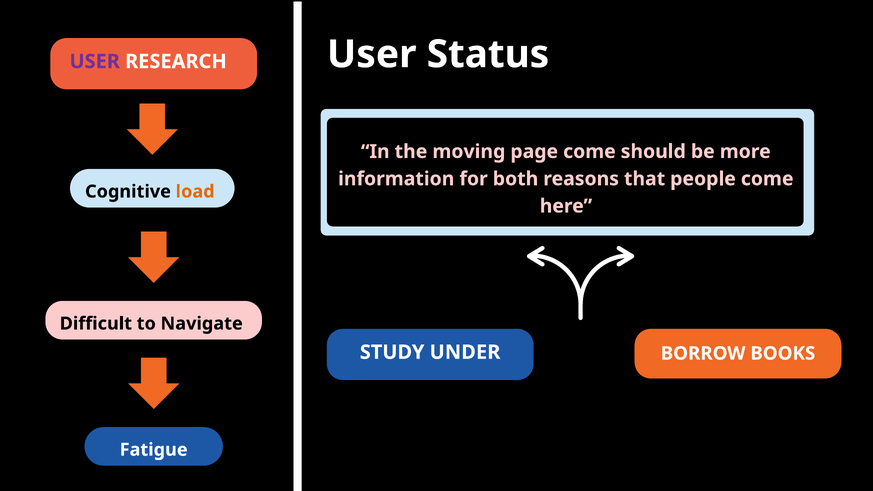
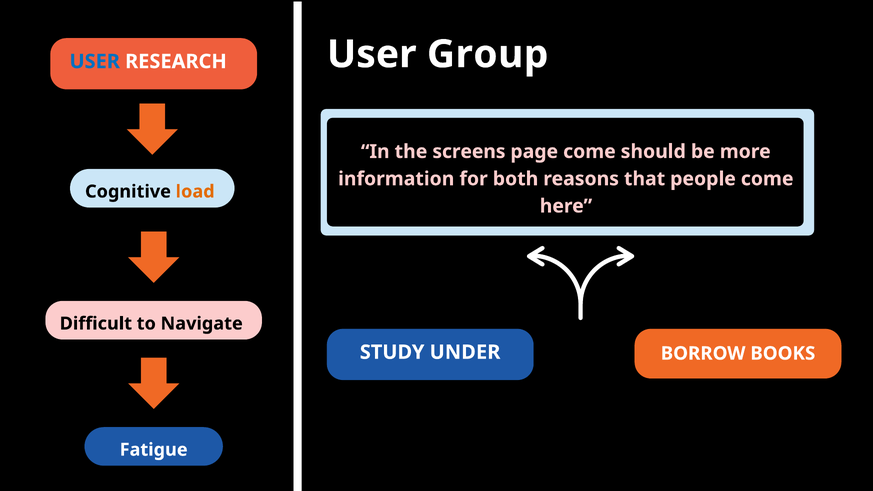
USER colour: purple -> blue (95, 62)
Status: Status -> Group (488, 54)
moving: moving -> screens (469, 152)
